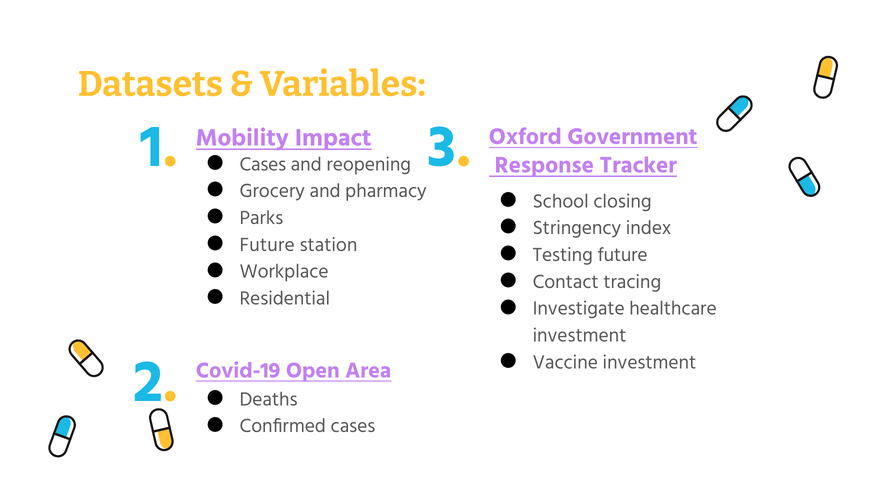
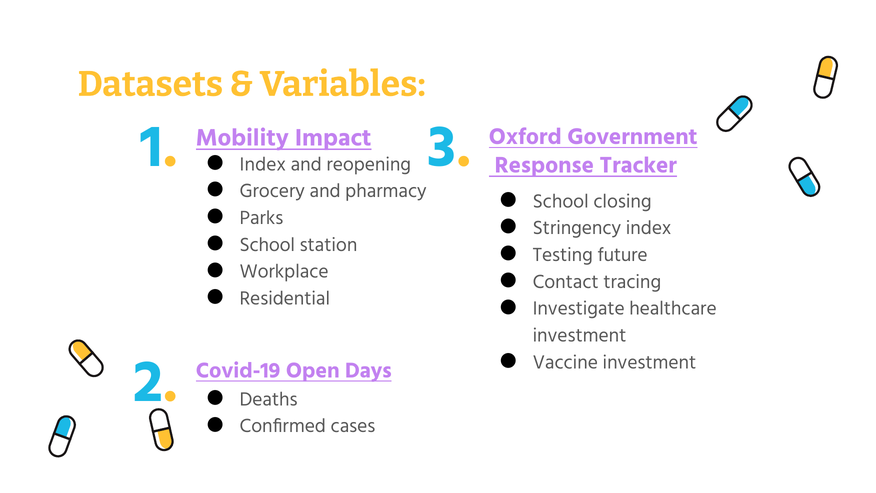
Cases: Cases -> Index (263, 164)
Future: Future -> School (267, 245)
Area: Area -> Days (368, 370)
